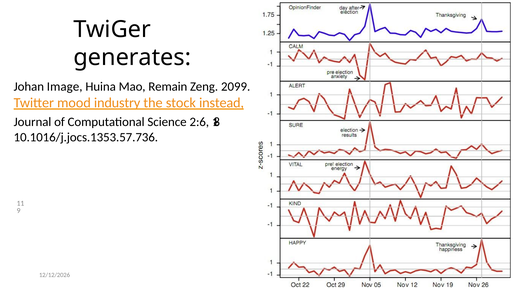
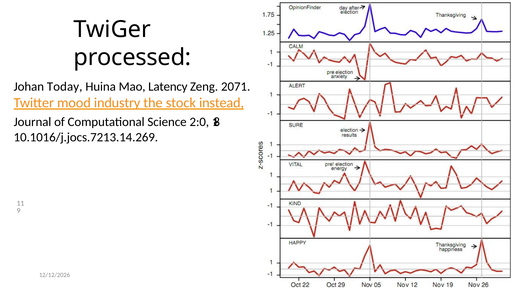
generates: generates -> processed (132, 58)
Image: Image -> Today (65, 87)
Remain: Remain -> Latency (168, 87)
2099: 2099 -> 2071 (236, 87)
2:6: 2:6 -> 2:0 (199, 122)
10.1016/j.jocs.1353.57.736: 10.1016/j.jocs.1353.57.736 -> 10.1016/j.jocs.7213.14.269 (86, 138)
